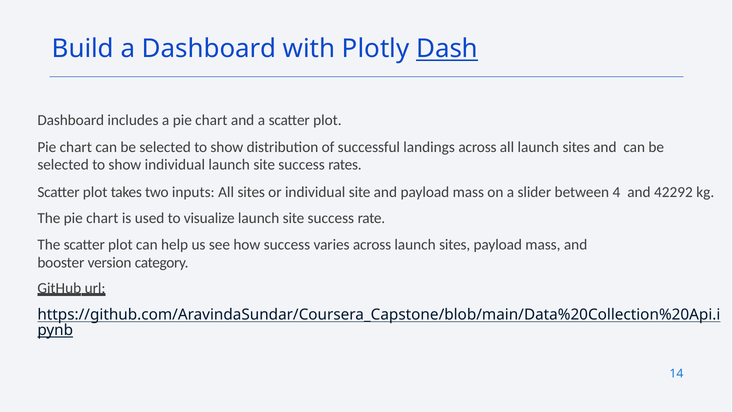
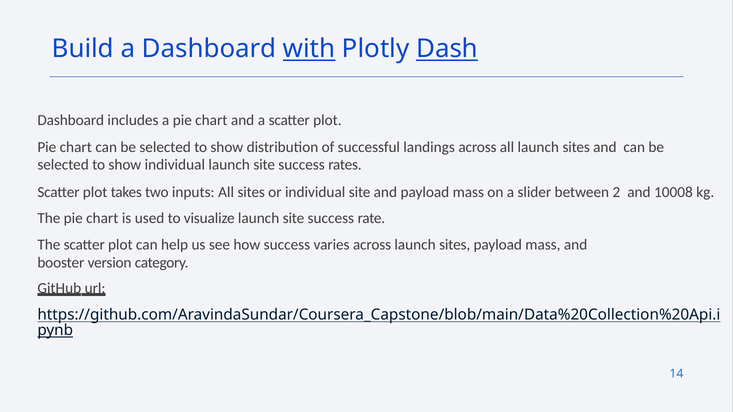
with underline: none -> present (309, 49)
4: 4 -> 2 (616, 192)
42292: 42292 -> 10008 (673, 192)
